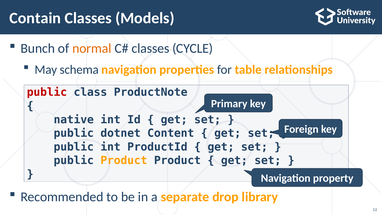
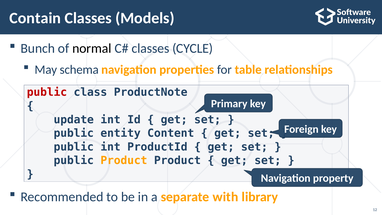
normal colour: orange -> black (92, 48)
native: native -> update (74, 120)
dotnet: dotnet -> entity (121, 133)
drop: drop -> with (225, 197)
